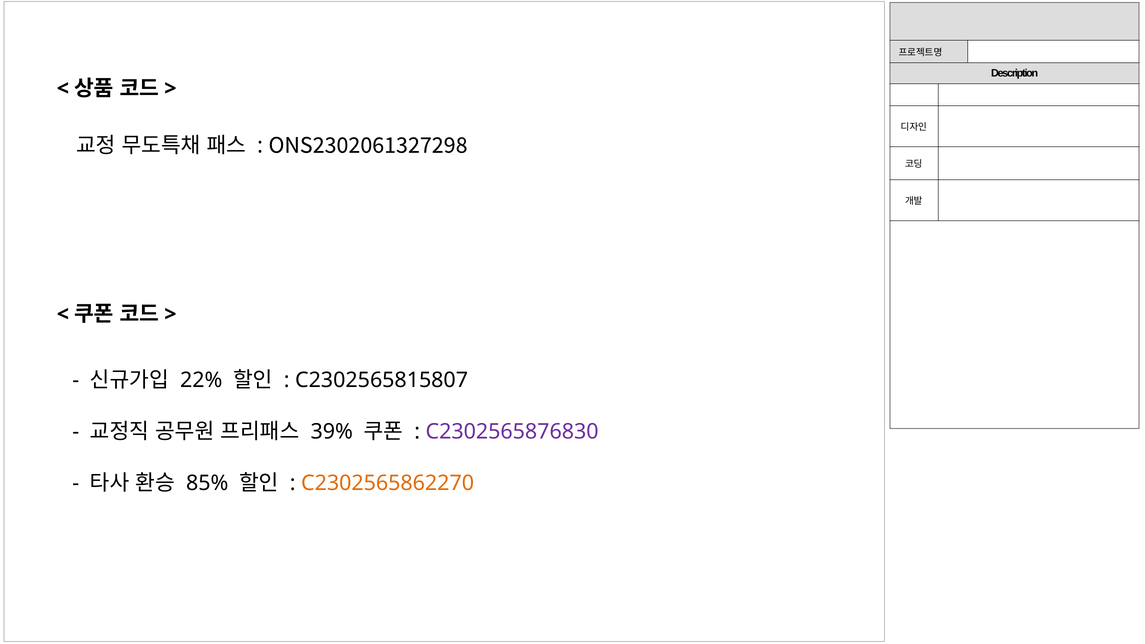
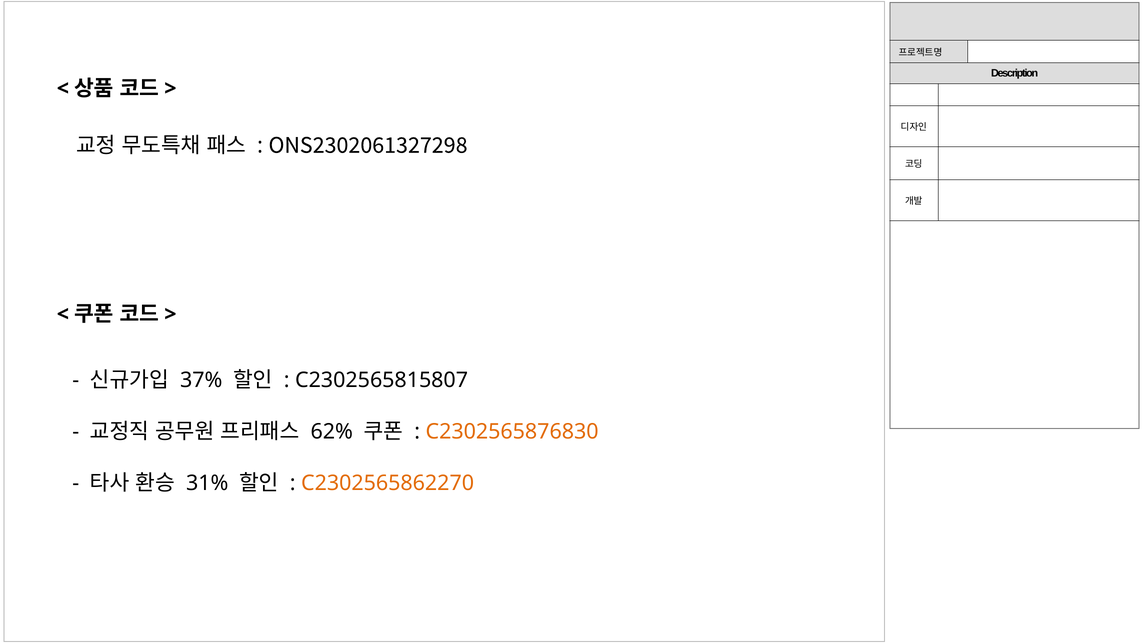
22%: 22% -> 37% (201, 380)
39%: 39% -> 62% (332, 432)
C2302565876830 colour: purple -> orange (512, 432)
85%: 85% -> 31% (207, 483)
